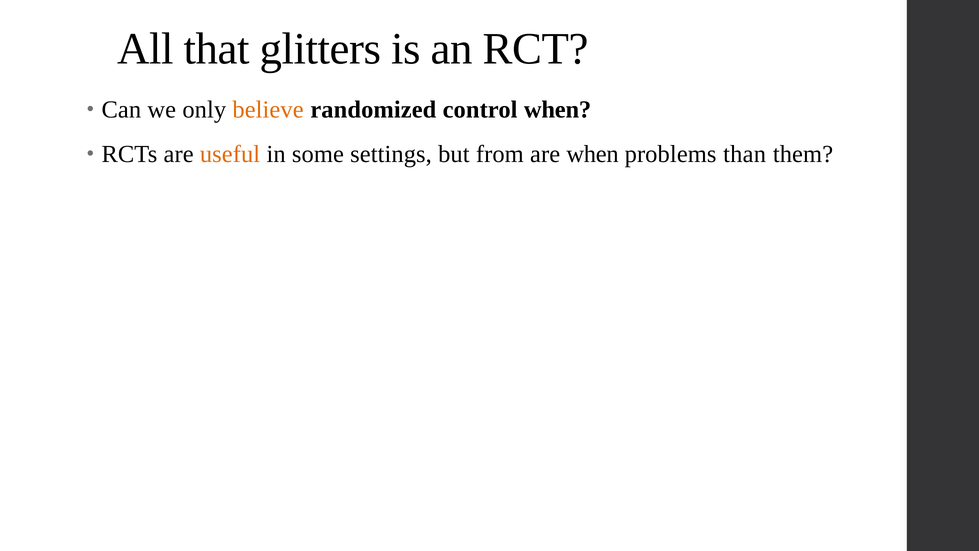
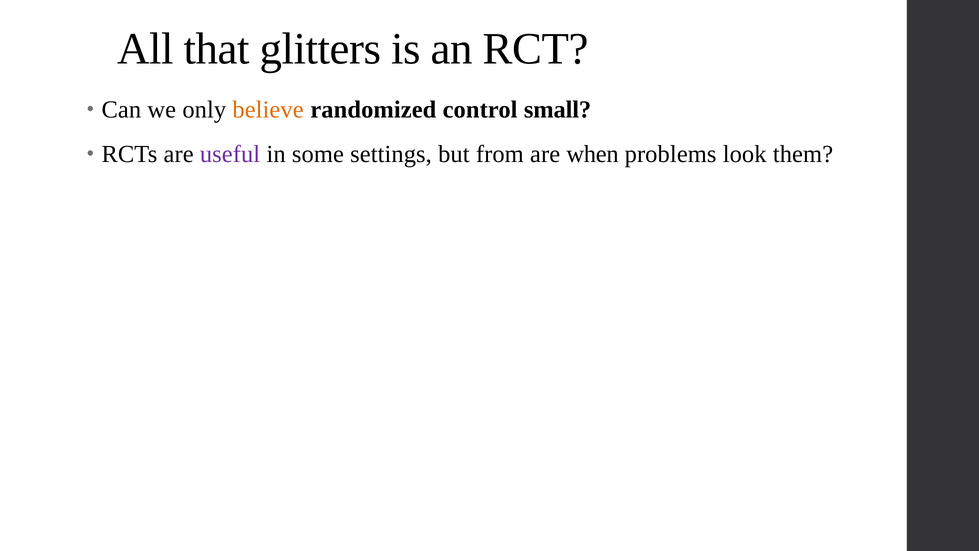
control when: when -> small (558, 110)
useful colour: orange -> purple (230, 154)
than: than -> look (745, 154)
